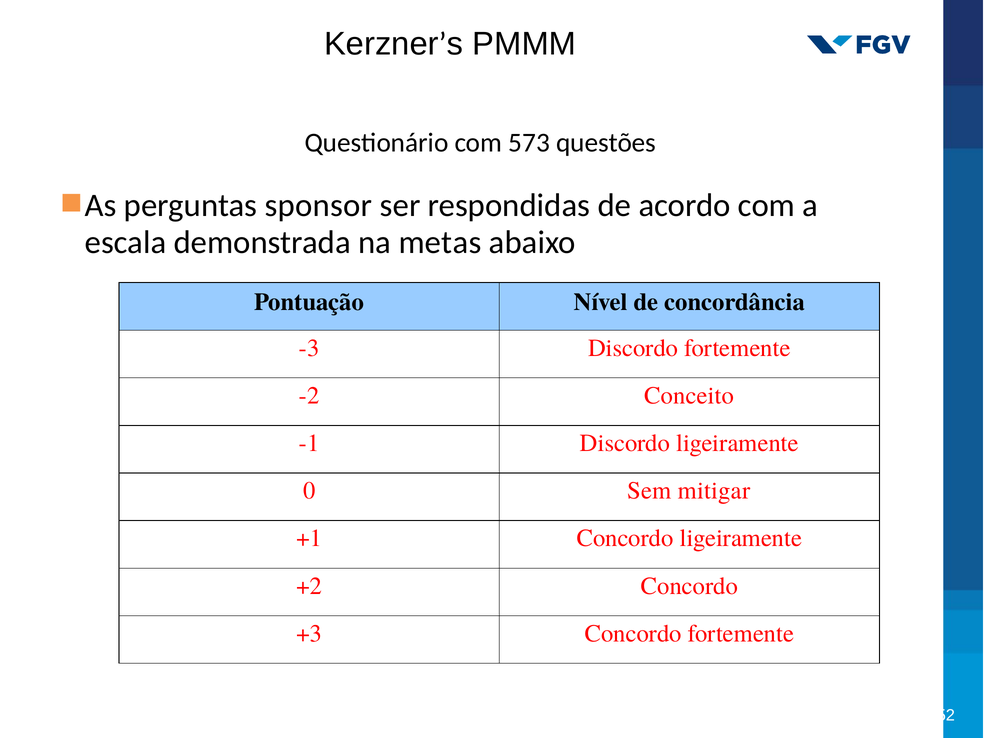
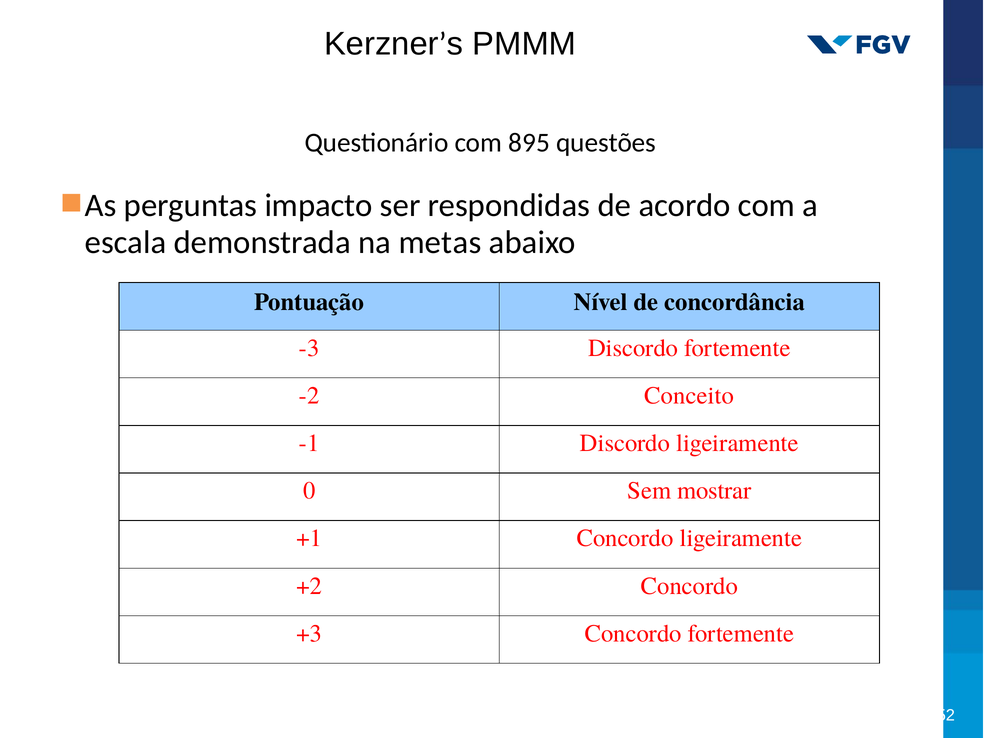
573: 573 -> 895 (529, 143)
sponsor: sponsor -> impacto (319, 205)
mitigar: mitigar -> mostrar (714, 491)
